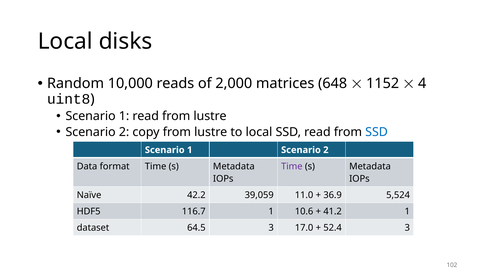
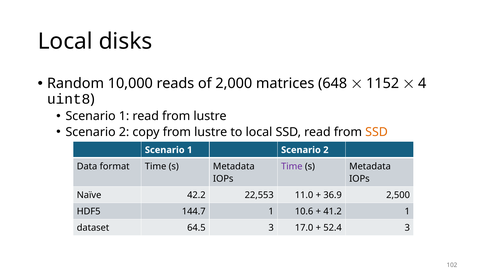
SSD colour: blue -> orange (377, 132)
39,059: 39,059 -> 22,553 (259, 196)
5,524: 5,524 -> 2,500 (398, 196)
116.7: 116.7 -> 144.7 (194, 212)
